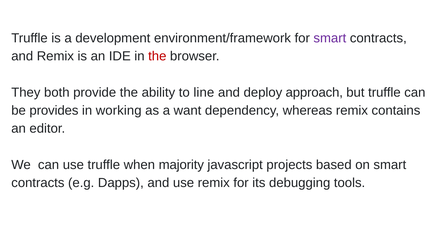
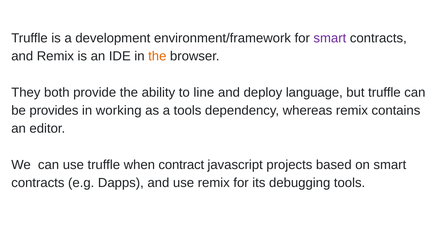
the colour: red -> orange (157, 56)
approach: approach -> language (314, 93)
a want: want -> tools (188, 111)
majority: majority -> contract (181, 165)
